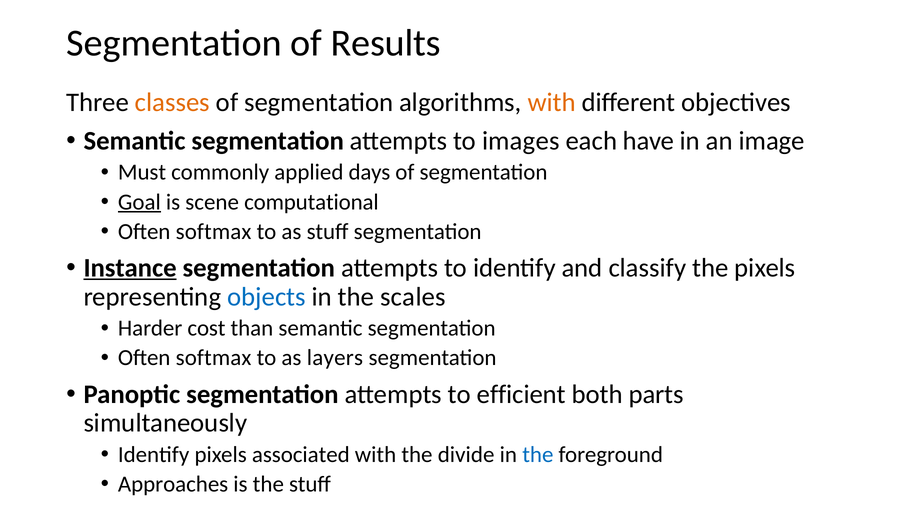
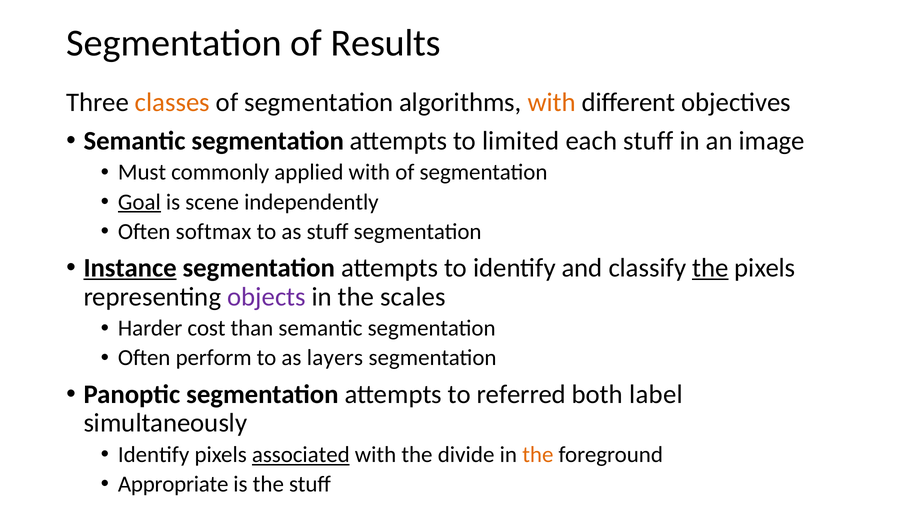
images: images -> limited (521, 141)
each have: have -> stuff (648, 141)
applied days: days -> with (369, 173)
computational: computational -> independently (311, 202)
the underline: none -> present (710, 268)
objects colour: blue -> purple (266, 297)
softmax: softmax -> perform (214, 358)
efficient: efficient -> referred (521, 395)
parts: parts -> label (656, 395)
associated underline: none -> present (301, 455)
the colour: blue -> orange (538, 455)
Approaches: Approaches -> Appropriate (173, 485)
